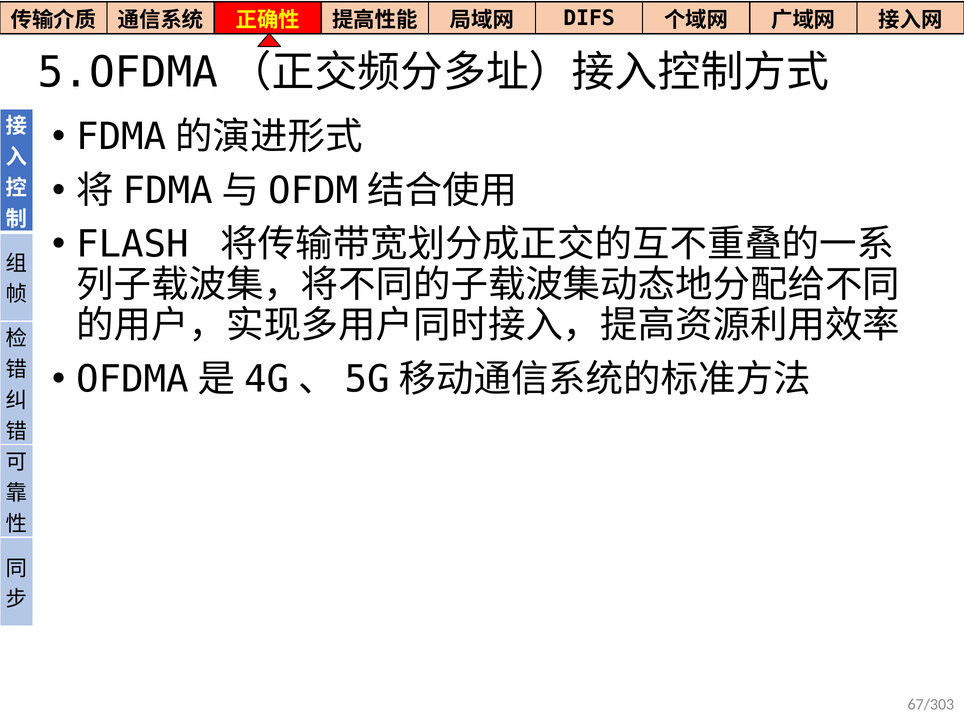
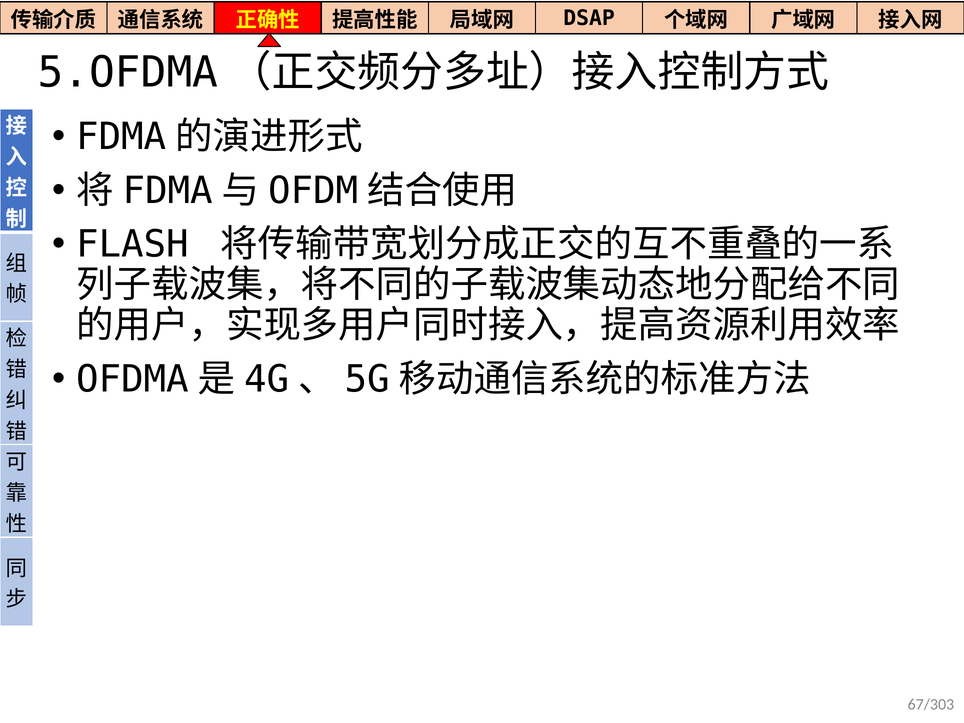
DIFS: DIFS -> DSAP (589, 18)
